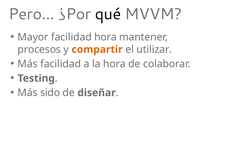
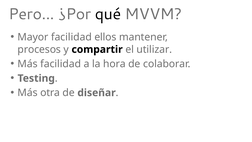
facilidad hora: hora -> ellos (105, 37)
compartir colour: orange -> black (97, 49)
sido: sido -> otra (50, 93)
